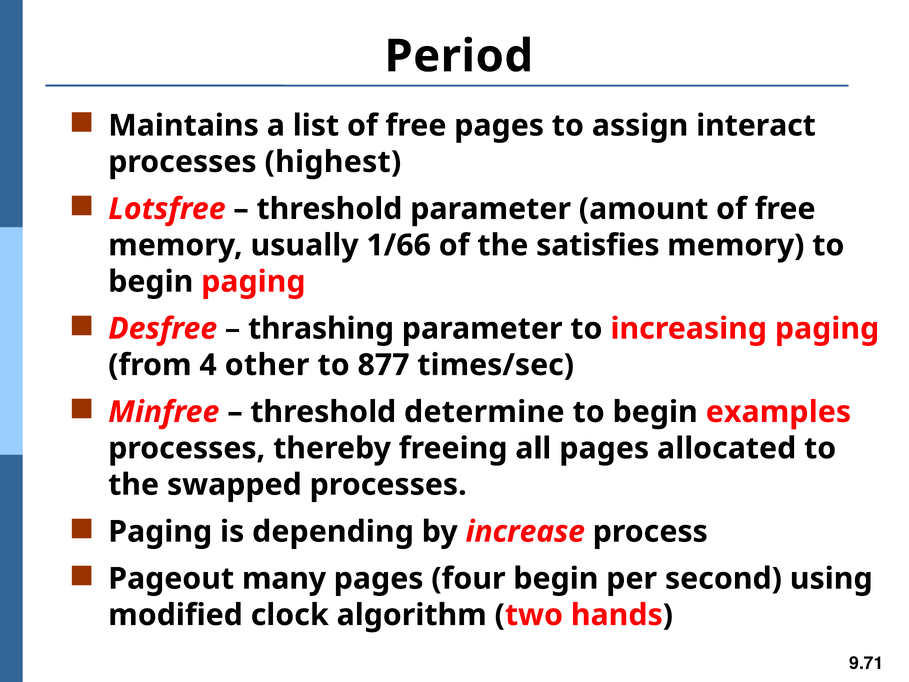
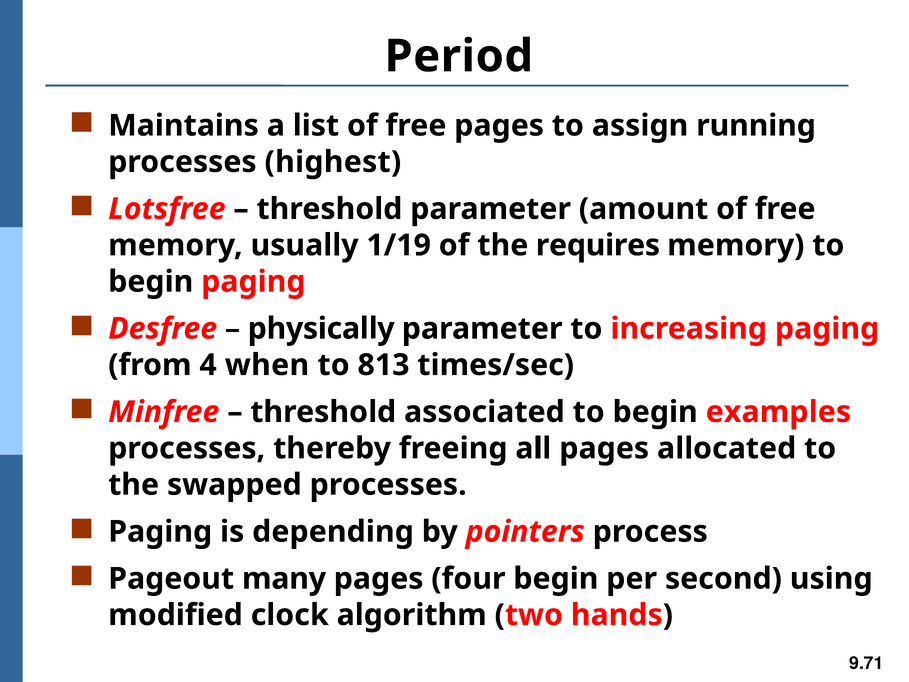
interact: interact -> running (756, 126)
1/66: 1/66 -> 1/19 (399, 245)
satisfies: satisfies -> requires (598, 245)
thrashing: thrashing -> physically (321, 329)
other: other -> when (267, 365)
877: 877 -> 813 (384, 365)
determine: determine -> associated (484, 412)
increase: increase -> pointers (525, 531)
